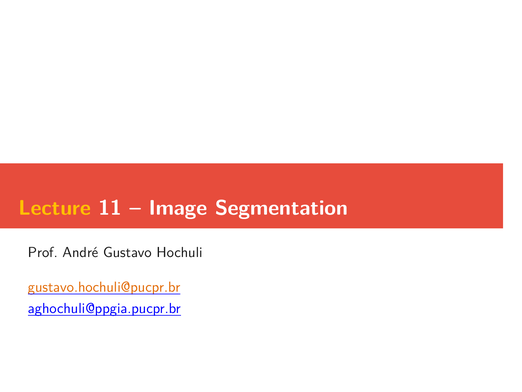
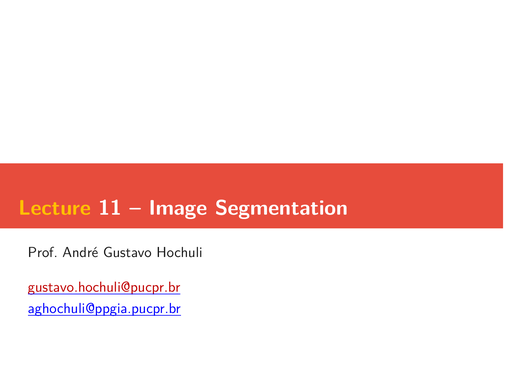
gustavo.hochuli@pucpr.br colour: orange -> red (104, 287)
